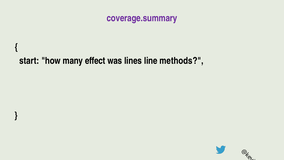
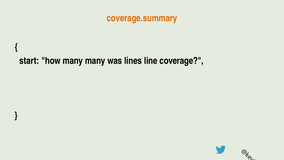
coverage.summary colour: purple -> orange (142, 18)
many effect: effect -> many (95, 61)
methods: methods -> coverage (182, 61)
